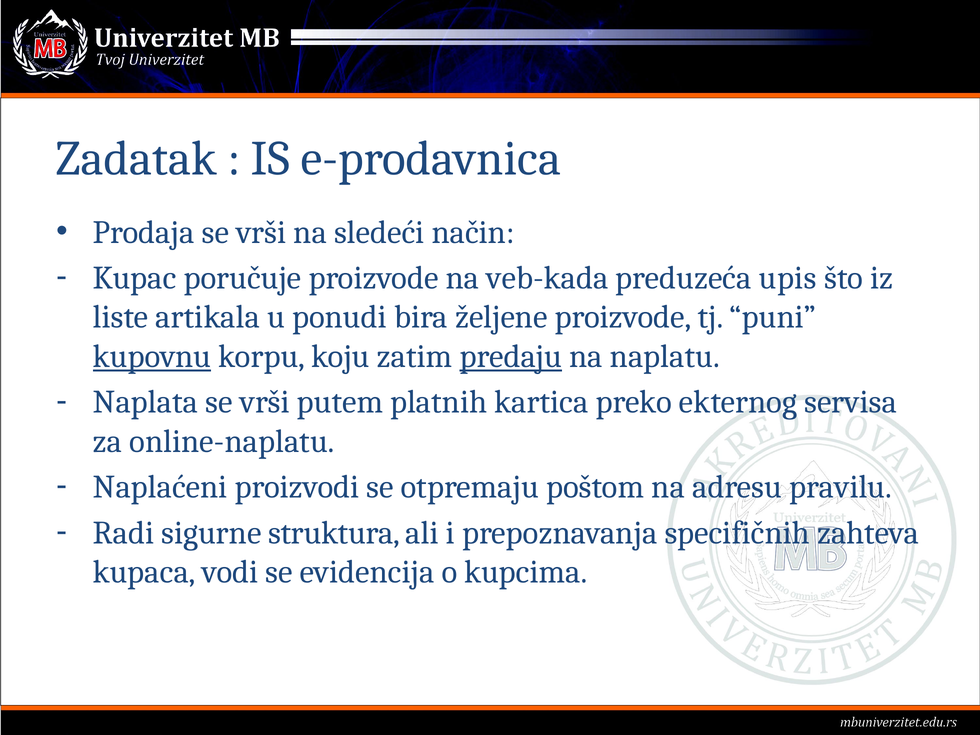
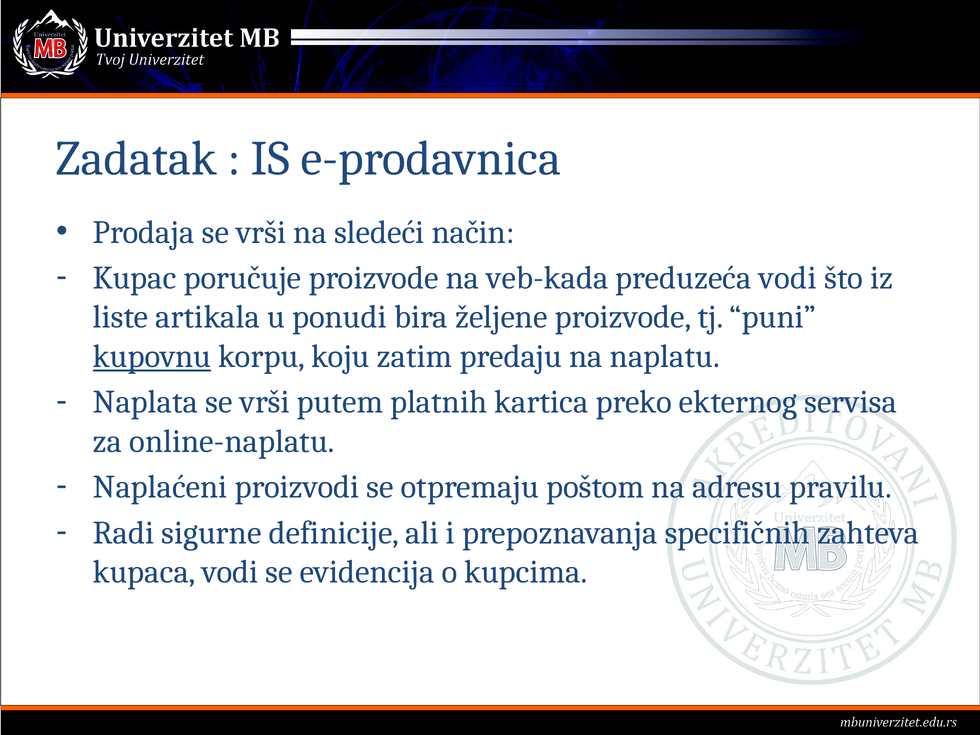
preduzeća upis: upis -> vodi (788, 278)
predaju underline: present -> none (511, 356)
struktura: struktura -> definicije (334, 533)
